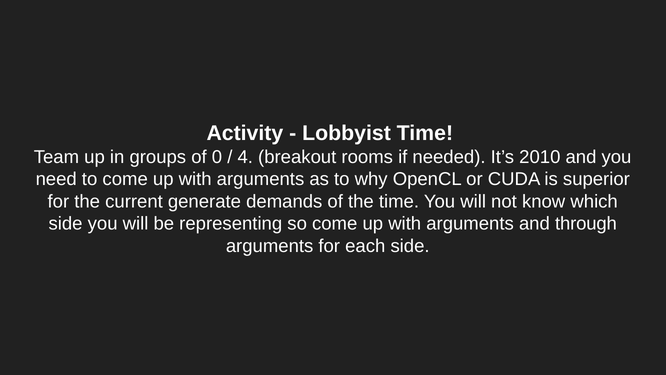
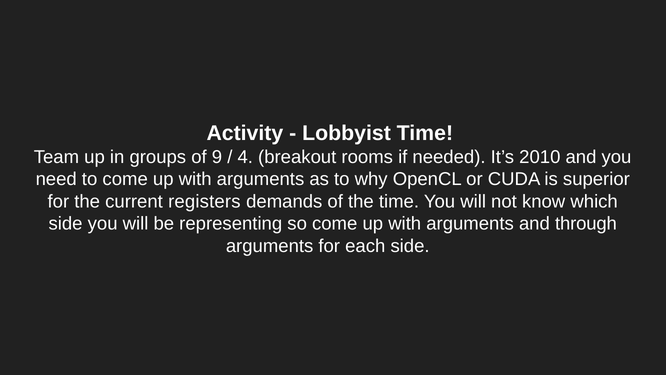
0: 0 -> 9 (217, 157)
generate: generate -> registers (204, 201)
